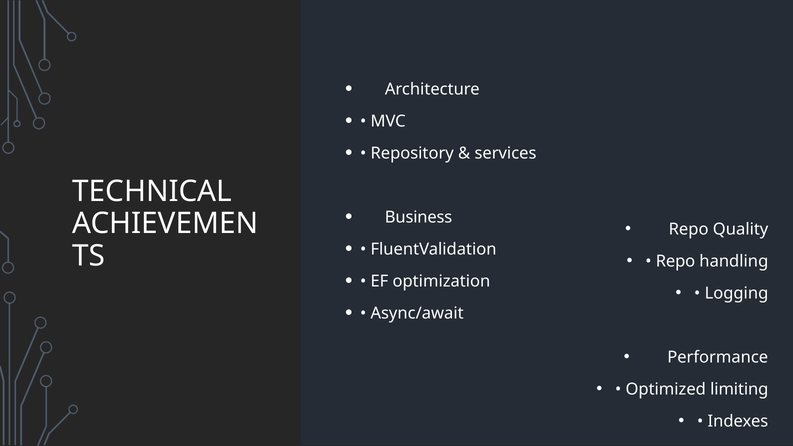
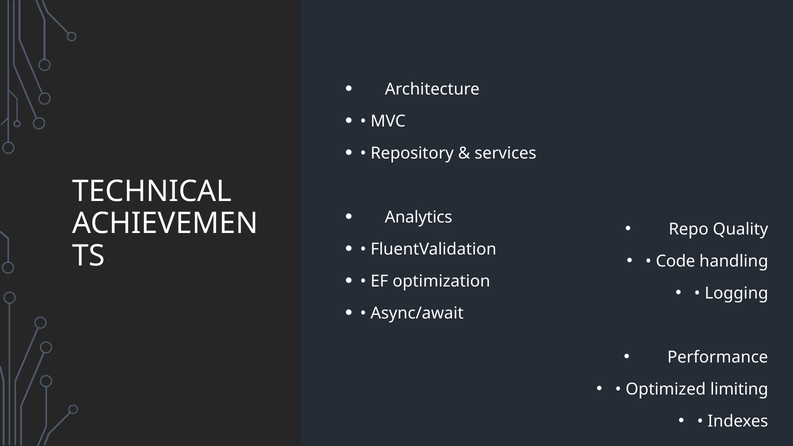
Business: Business -> Analytics (419, 217)
Repo: Repo -> Code (676, 261)
